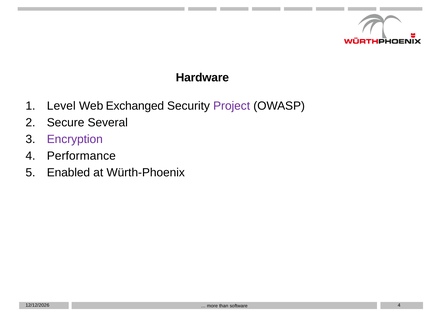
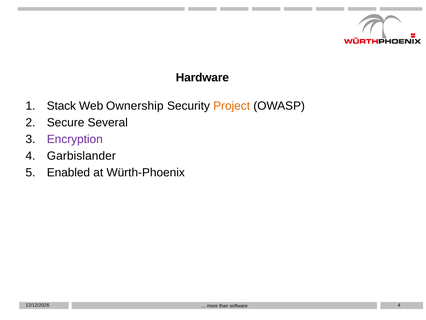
Level: Level -> Stack (61, 106)
Exchanged: Exchanged -> Ownership (135, 106)
Project colour: purple -> orange (232, 106)
Performance: Performance -> Garbislander (81, 156)
